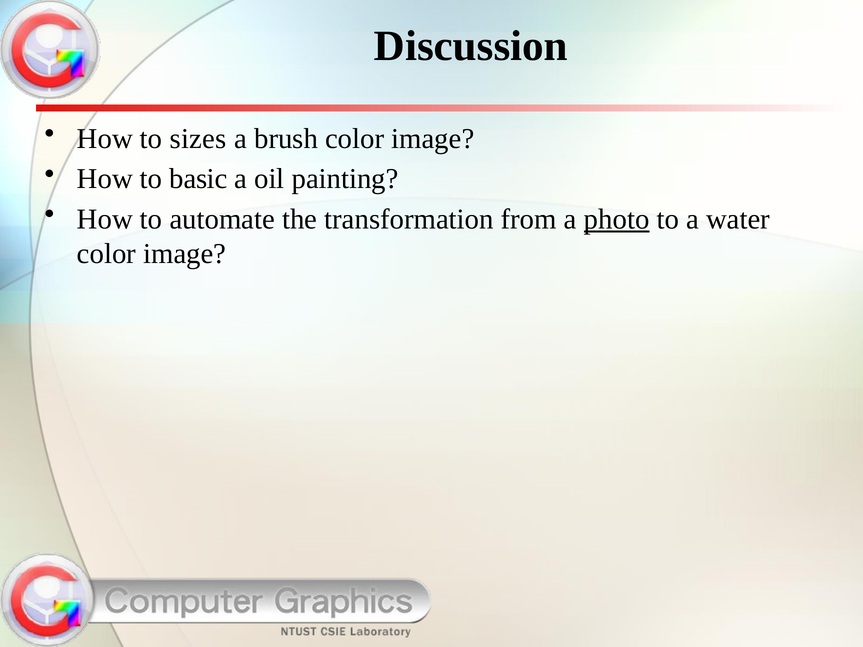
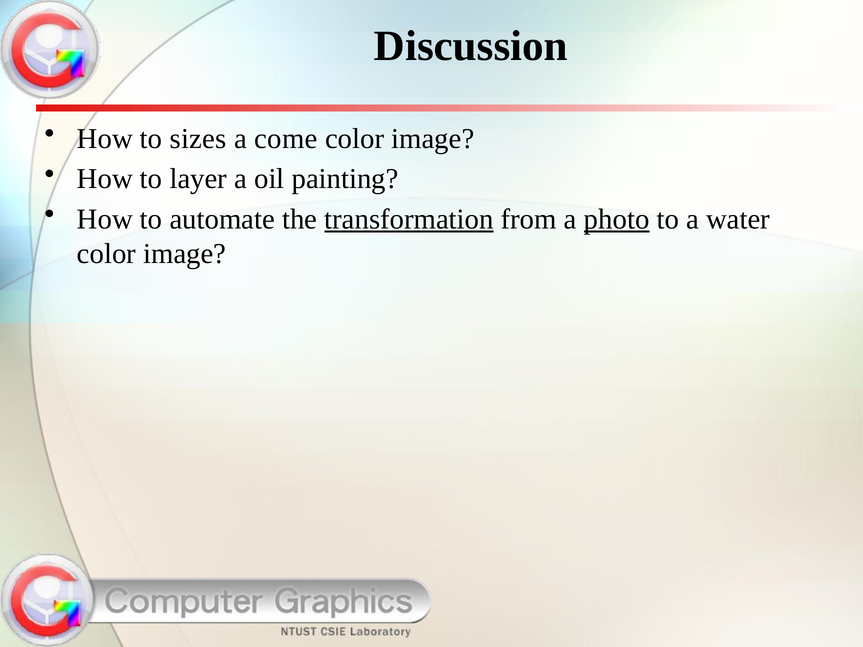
brush: brush -> come (286, 139)
basic: basic -> layer (198, 179)
transformation underline: none -> present (409, 219)
